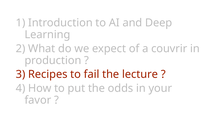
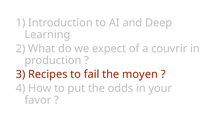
lecture: lecture -> moyen (140, 74)
